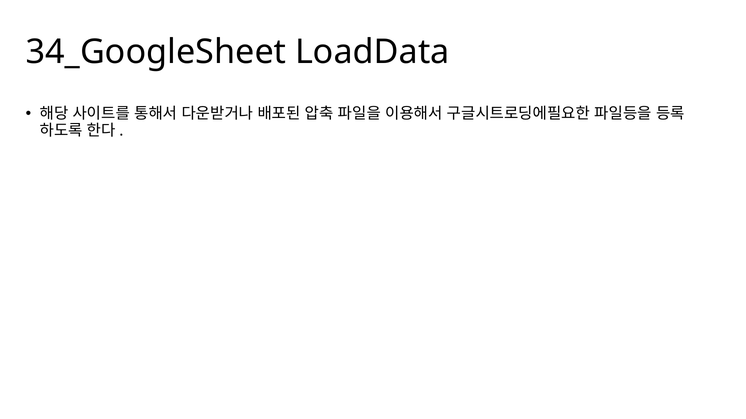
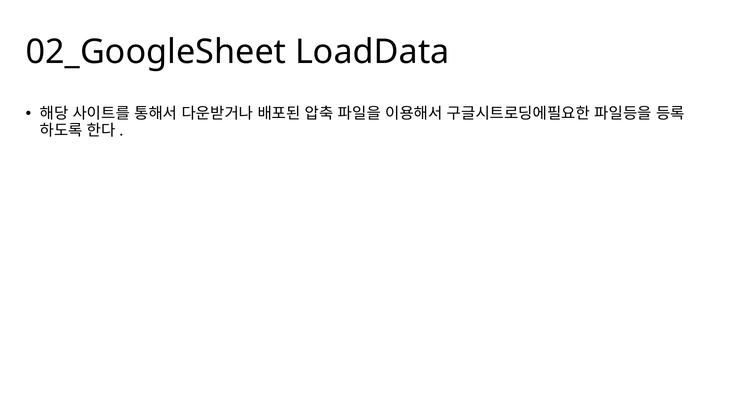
34_GoogleSheet: 34_GoogleSheet -> 02_GoogleSheet (156, 52)
